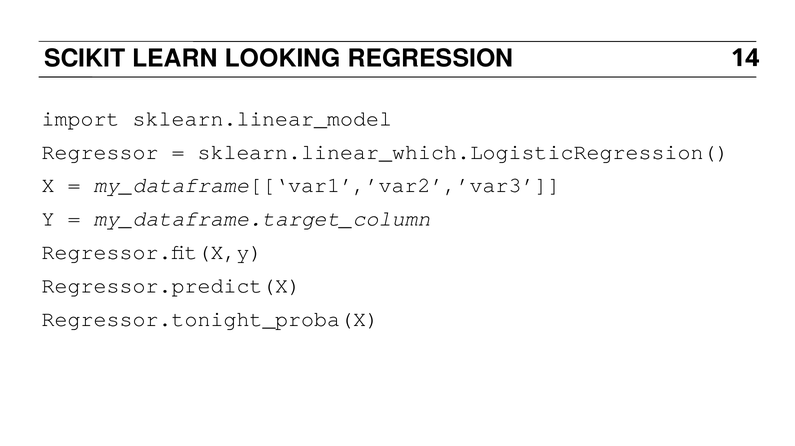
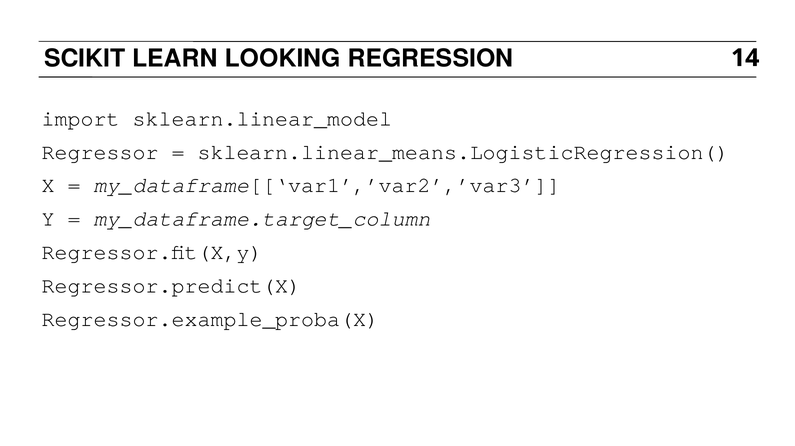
sklearn.linear_which.LogisticRegression(: sklearn.linear_which.LogisticRegression( -> sklearn.linear_means.LogisticRegression( (464, 152)
Regressor.tonight_proba(X: Regressor.tonight_proba(X -> Regressor.example_proba(X (211, 319)
